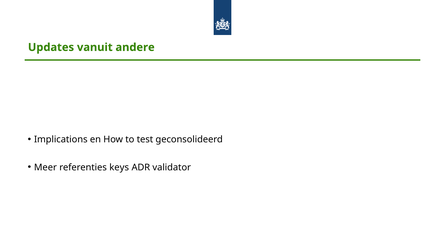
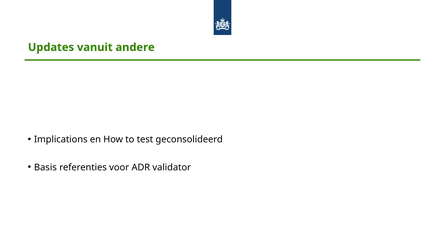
Meer: Meer -> Basis (45, 168)
keys: keys -> voor (119, 168)
